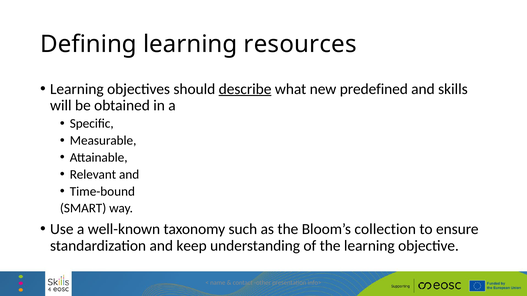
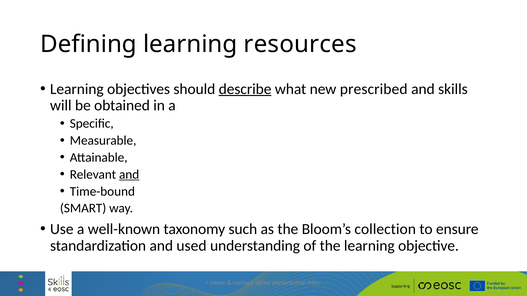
predefined: predefined -> prescribed (374, 89)
and underline: none -> present (129, 175)
keep: keep -> used (191, 246)
